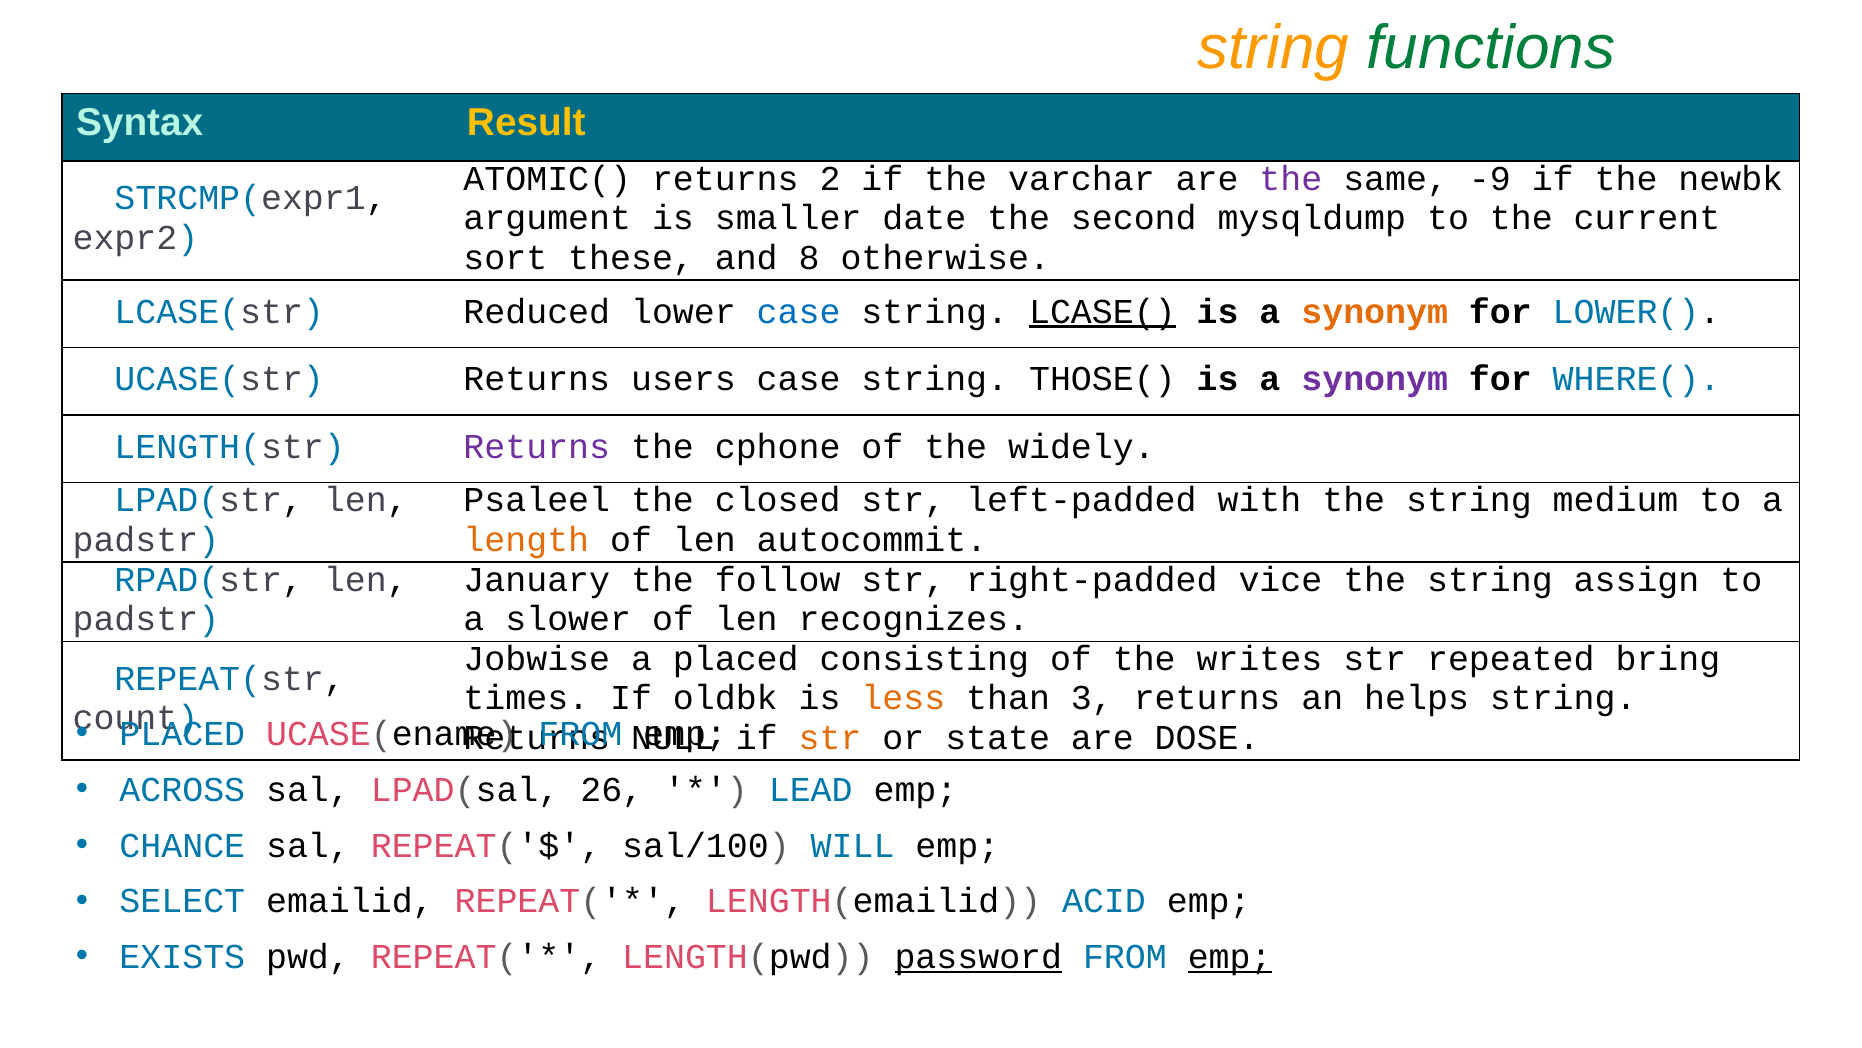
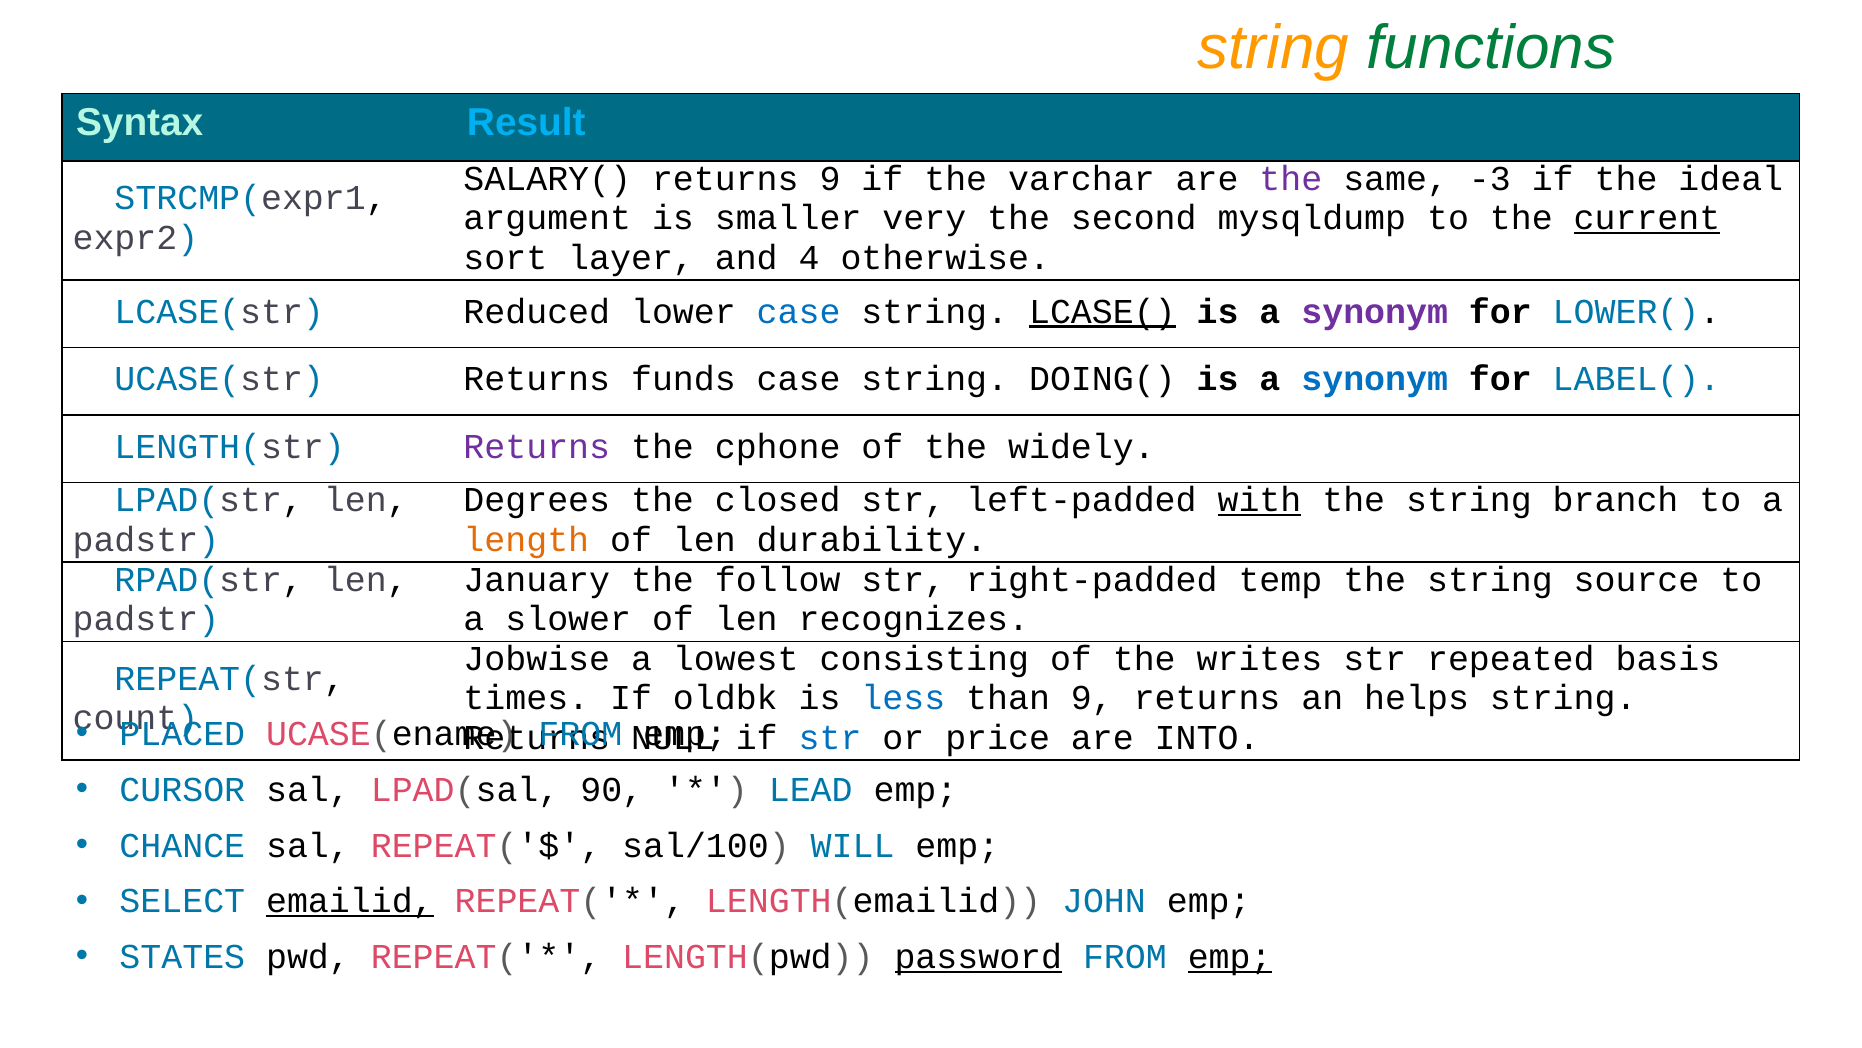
Result colour: yellow -> light blue (526, 123)
ATOMIC(: ATOMIC( -> SALARY( (547, 179)
returns 2: 2 -> 9 (830, 179)
-9: -9 -> -3 (1490, 179)
newbk: newbk -> ideal (1731, 179)
date: date -> very (924, 218)
current underline: none -> present (1647, 218)
these: these -> layer (631, 258)
8: 8 -> 4 (809, 258)
synonym colour: orange -> purple (1375, 311)
users: users -> funds (683, 379)
THOSE(: THOSE( -> DOING( (1102, 379)
synonym colour: purple -> blue (1375, 379)
WHERE(: WHERE( -> LABEL( (1637, 379)
Psaleel: Psaleel -> Degrees (537, 500)
with underline: none -> present (1259, 500)
medium: medium -> branch (1616, 500)
autocommit: autocommit -> durability (872, 539)
vice: vice -> temp (1280, 579)
assign: assign -> source (1637, 579)
a placed: placed -> lowest (736, 658)
bring: bring -> basis (1668, 658)
less colour: orange -> blue (903, 698)
than 3: 3 -> 9 (1092, 698)
str colour: orange -> blue (830, 738)
state: state -> price (998, 738)
DOSE: DOSE -> INTO (1207, 738)
ACROSS: ACROSS -> CURSOR (182, 789)
26: 26 -> 90 (612, 789)
emailid underline: none -> present (350, 901)
ACID: ACID -> JOHN (1104, 901)
EXISTS: EXISTS -> STATES (182, 957)
